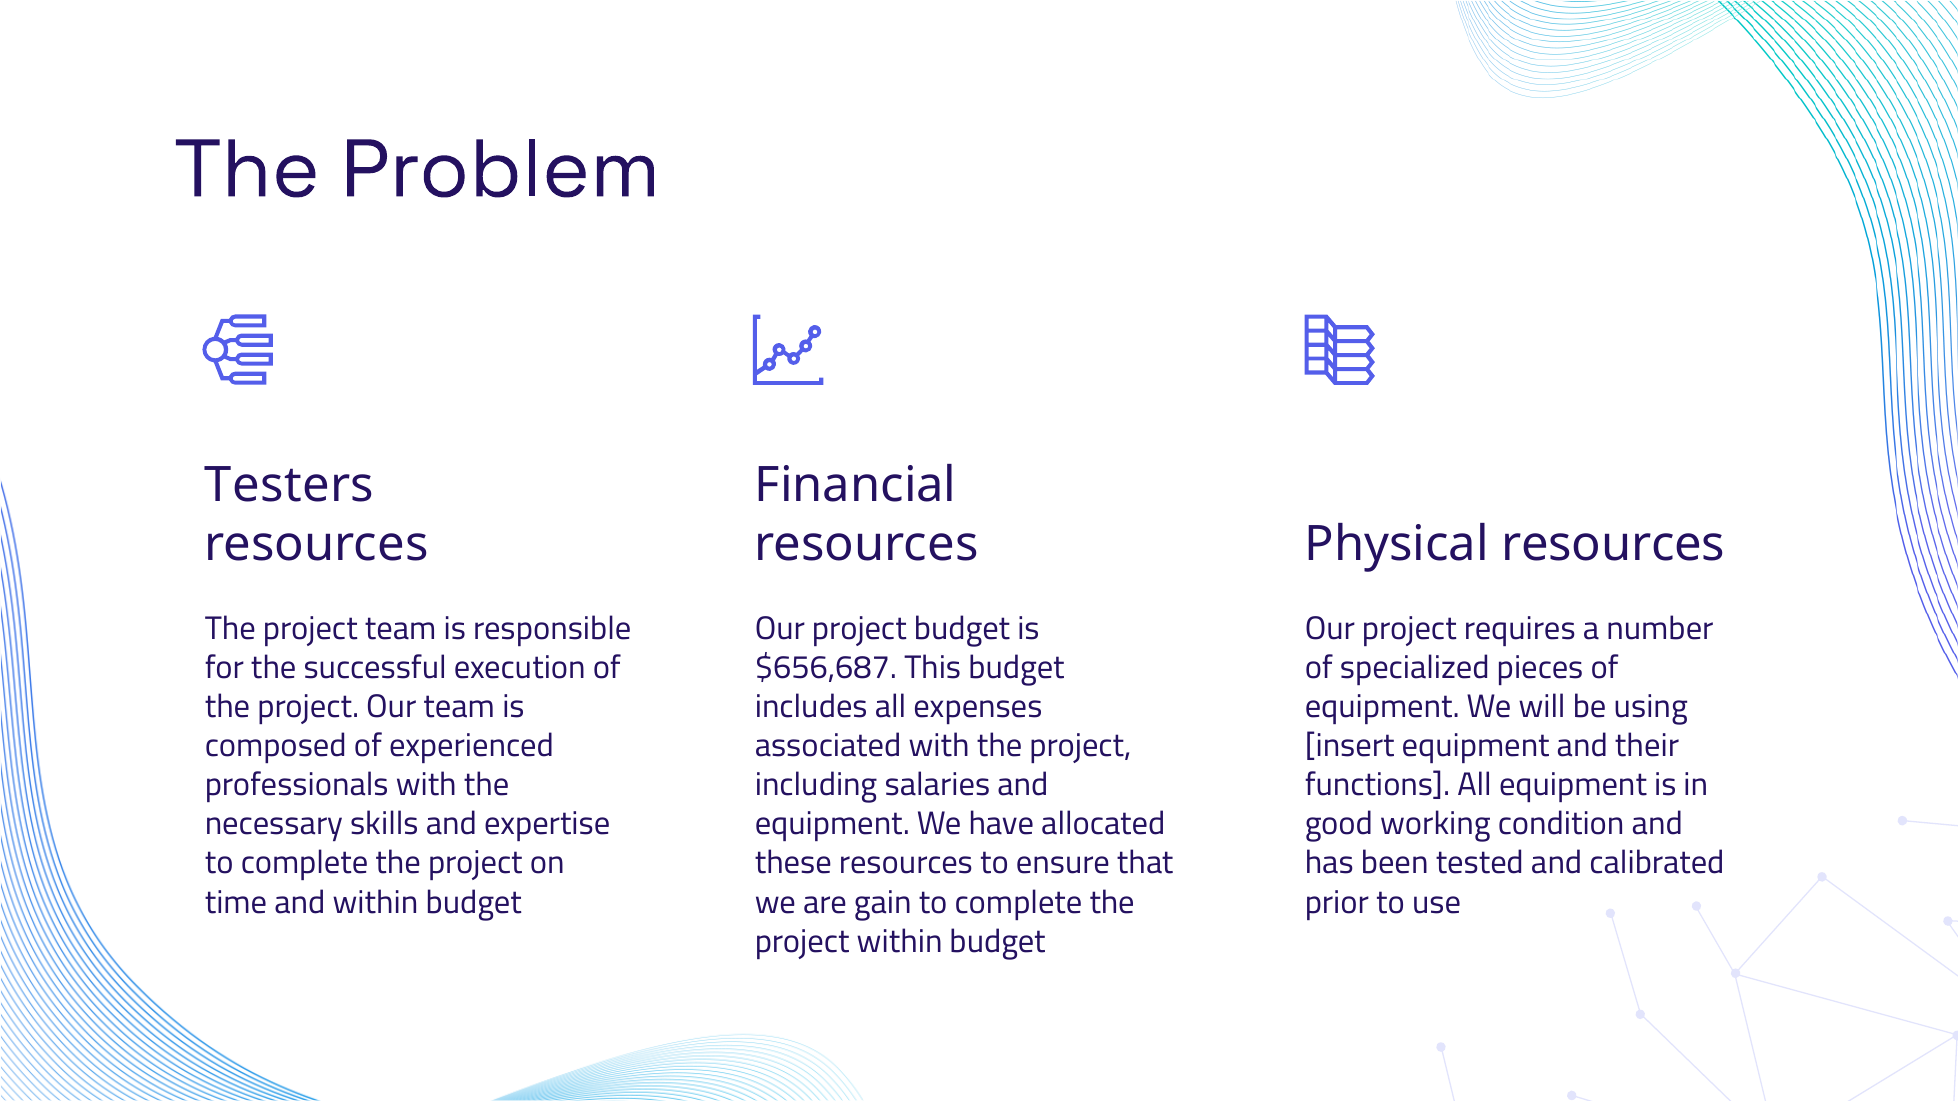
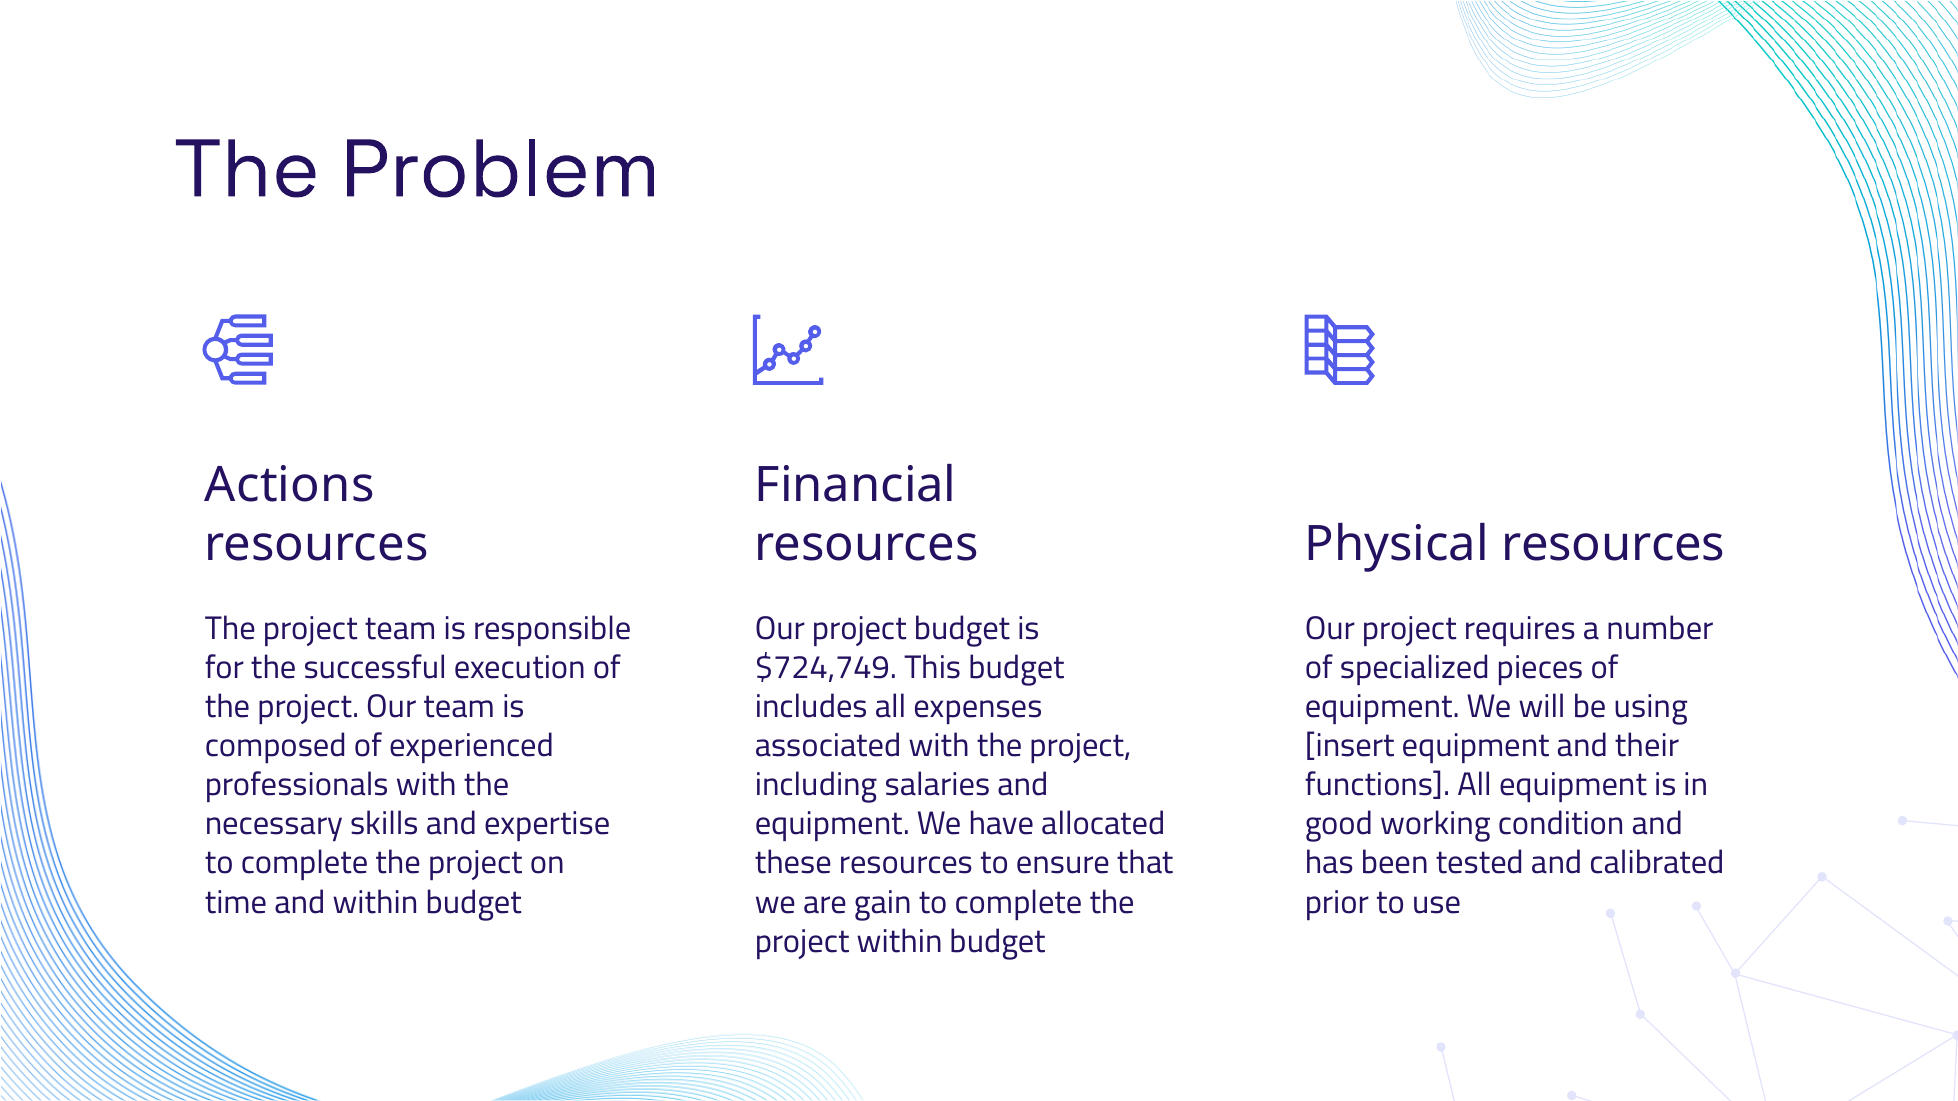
Testers: Testers -> Actions (290, 486)
$656,687: $656,687 -> $724,749 (826, 668)
